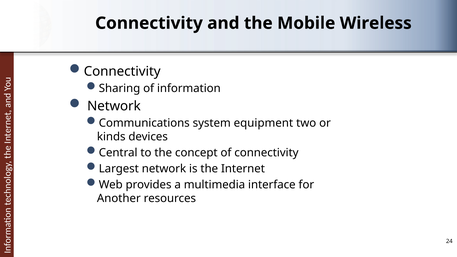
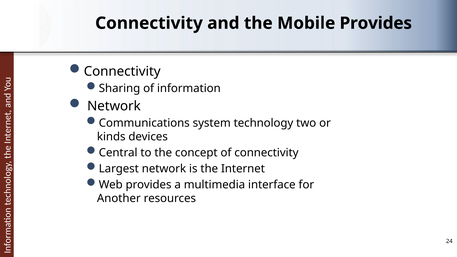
Mobile Wireless: Wireless -> Provides (376, 23)
equipment: equipment -> technology (263, 123)
